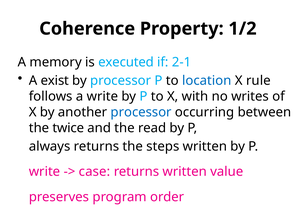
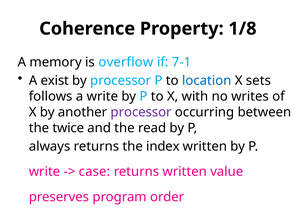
1/2: 1/2 -> 1/8 (242, 29)
executed: executed -> overflow (126, 62)
2-1: 2-1 -> 7-1 (182, 62)
rule: rule -> sets (258, 81)
processor colour: blue -> purple (141, 112)
steps: steps -> index (163, 146)
